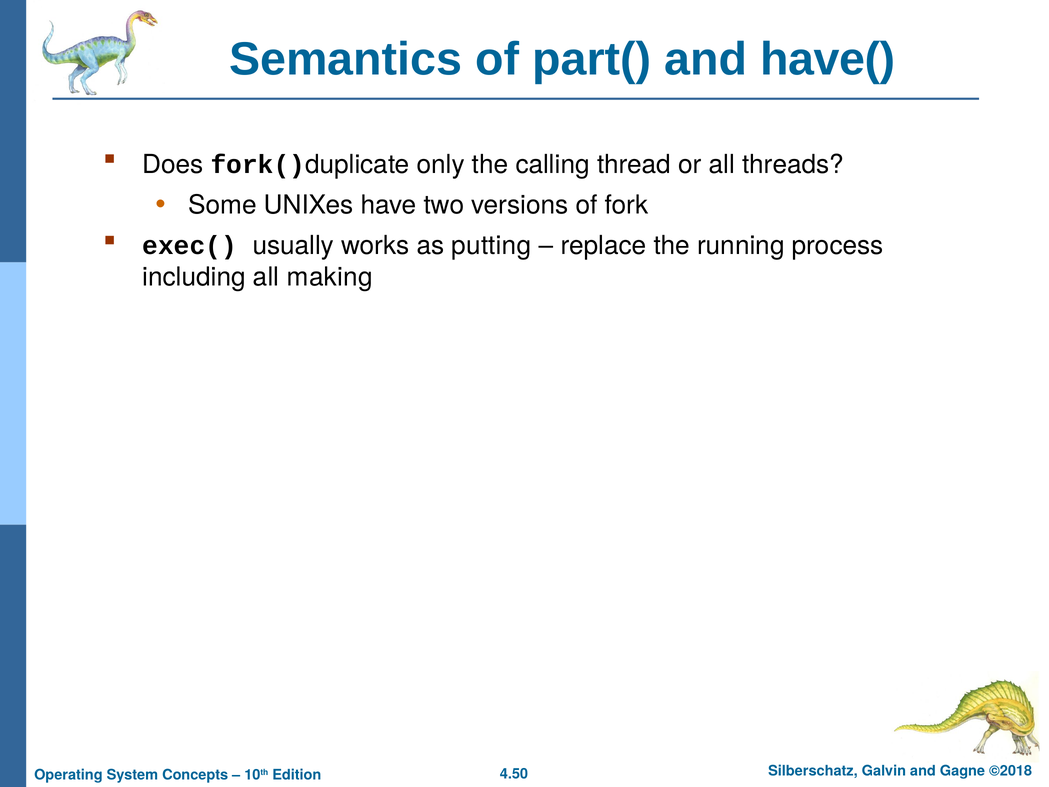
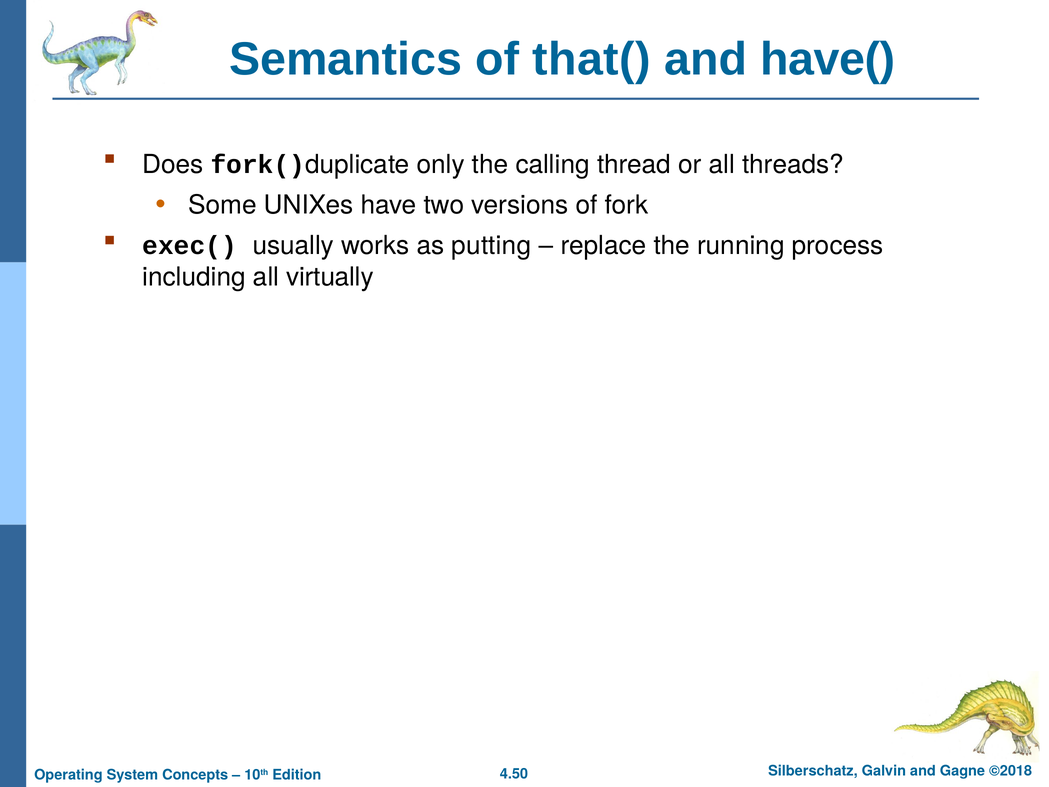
part(: part( -> that( (591, 60)
making: making -> virtually (330, 277)
